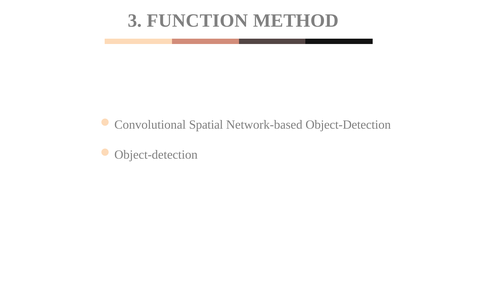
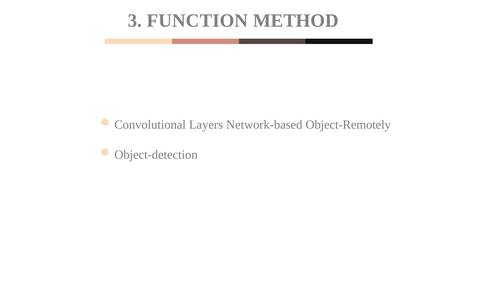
Spatial: Spatial -> Layers (206, 125)
Object-Detection: Object-Detection -> Object-Remotely (348, 125)
